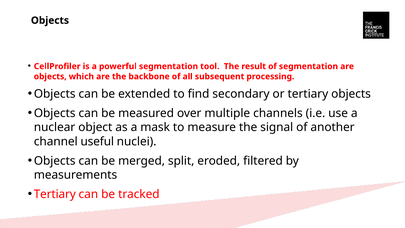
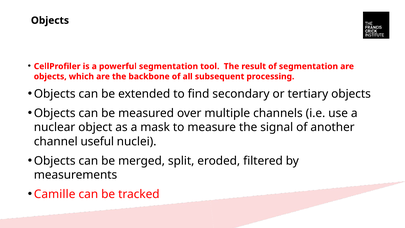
Tertiary: Tertiary -> Camille (55, 194)
